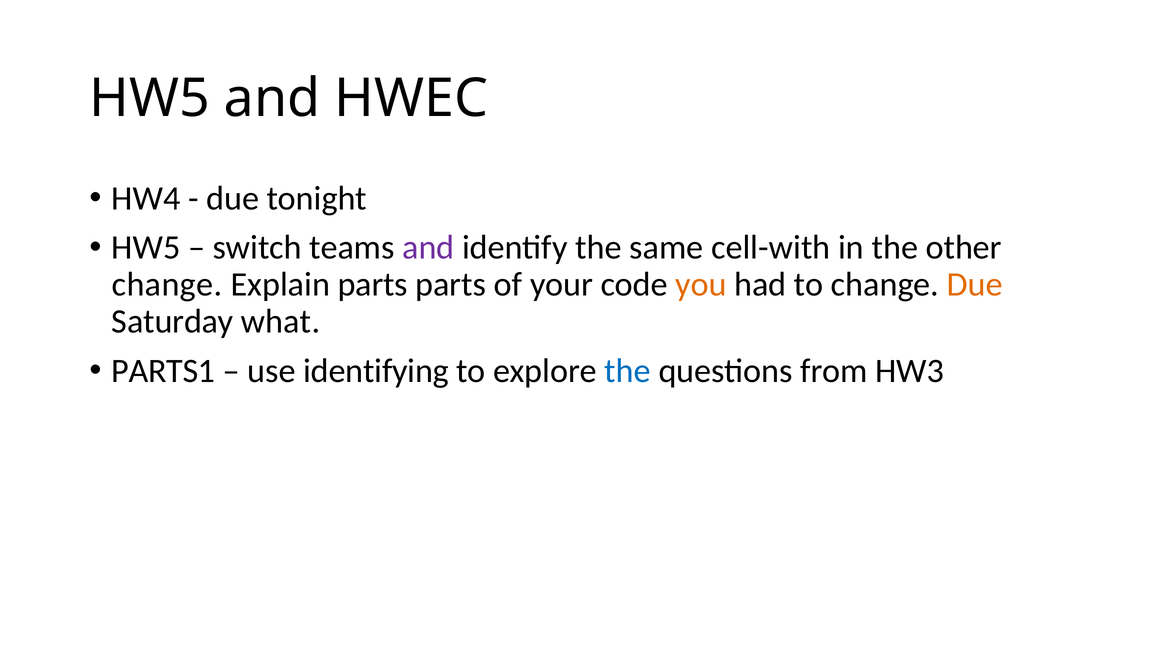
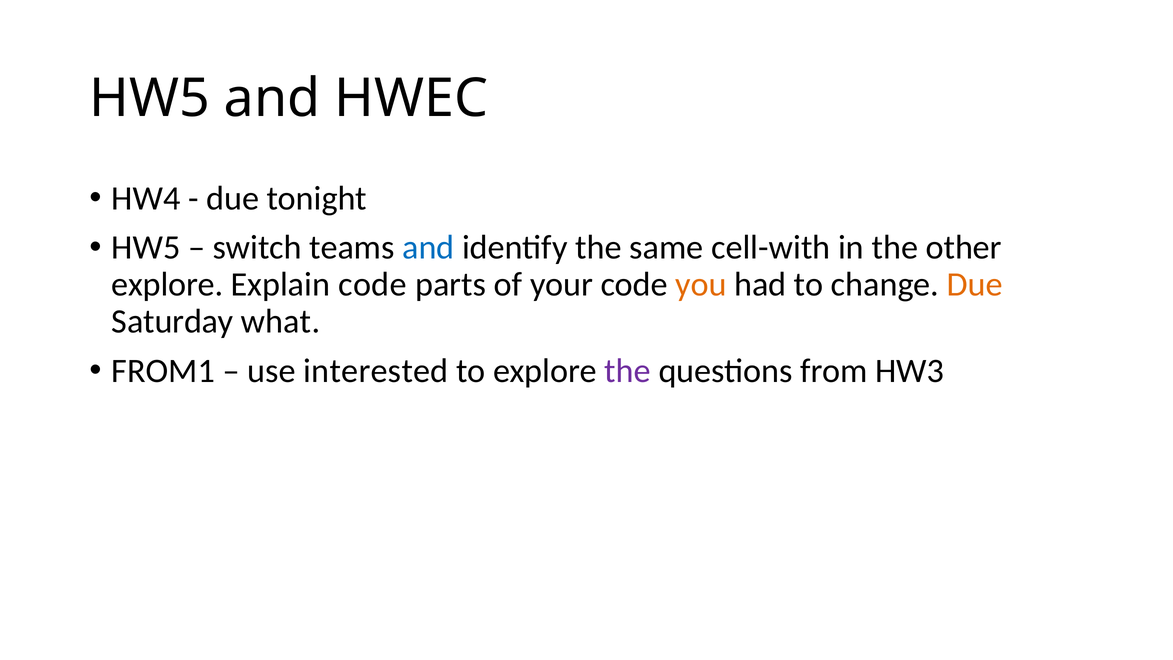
and colour: purple -> blue (428, 248)
change: change -> explore (167, 284)
Explain parts: parts -> code (372, 284)
PARTS1: PARTS1 -> FROM1 (163, 371)
identifying: identifying -> interested (376, 371)
the colour: blue -> purple (628, 371)
